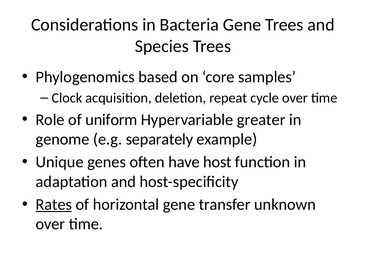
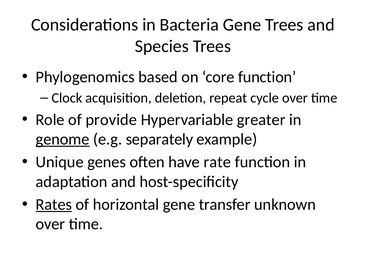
core samples: samples -> function (267, 77)
uniform: uniform -> provide (111, 119)
genome underline: none -> present (63, 139)
host: host -> rate (217, 162)
